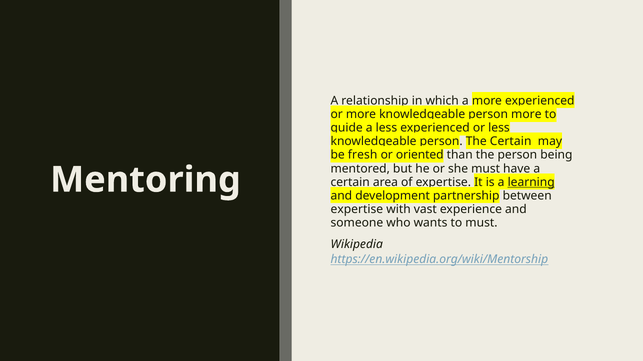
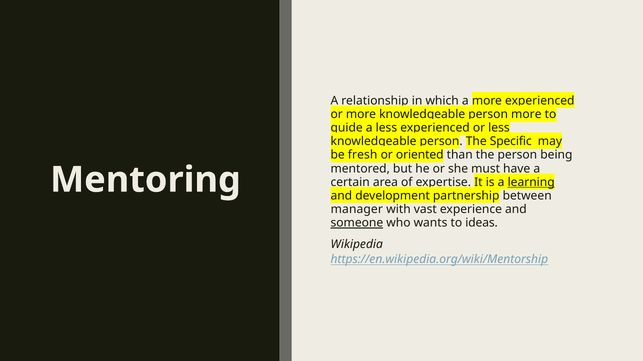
The Certain: Certain -> Specific (511, 142)
expertise: expertise -> manager (357, 210)
someone underline: none -> present (357, 223)
to must: must -> ideas (482, 223)
